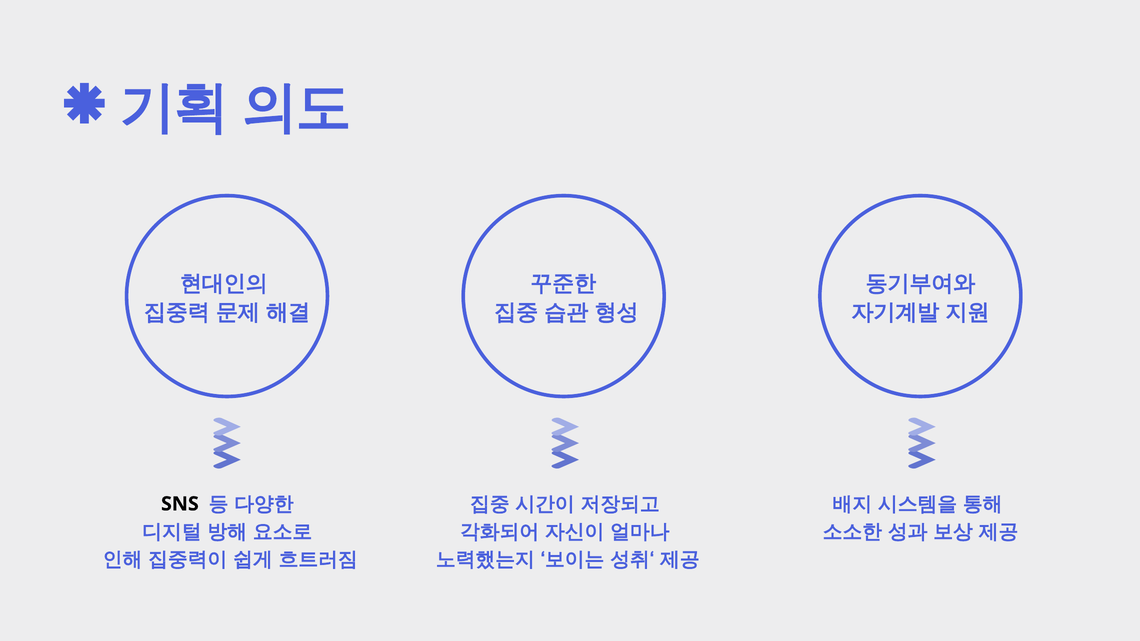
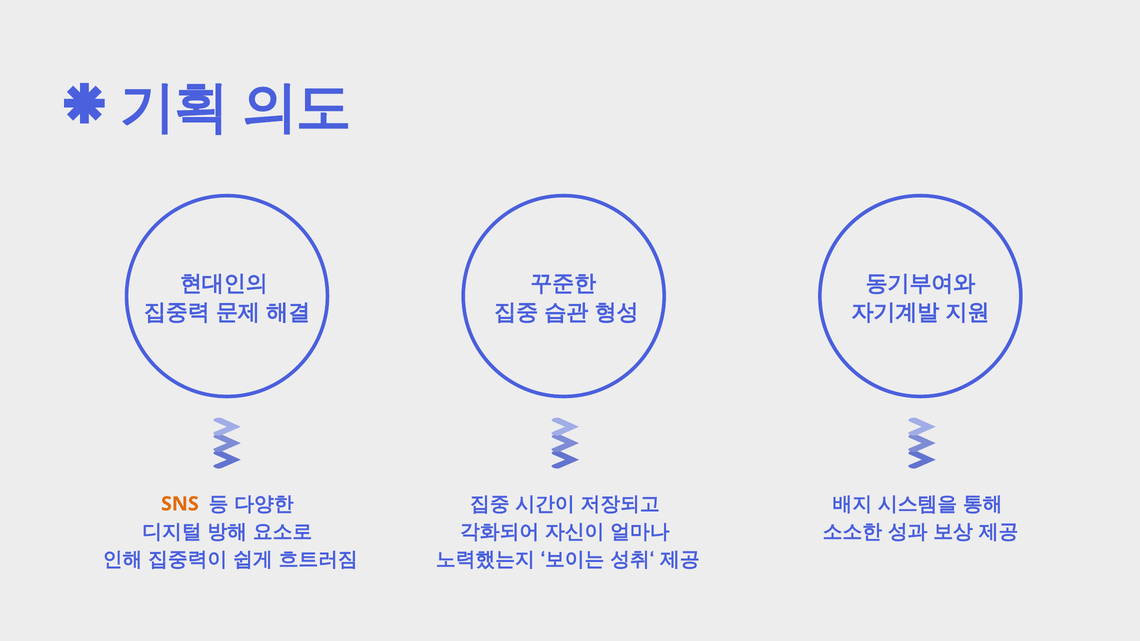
SNS colour: black -> orange (180, 504)
